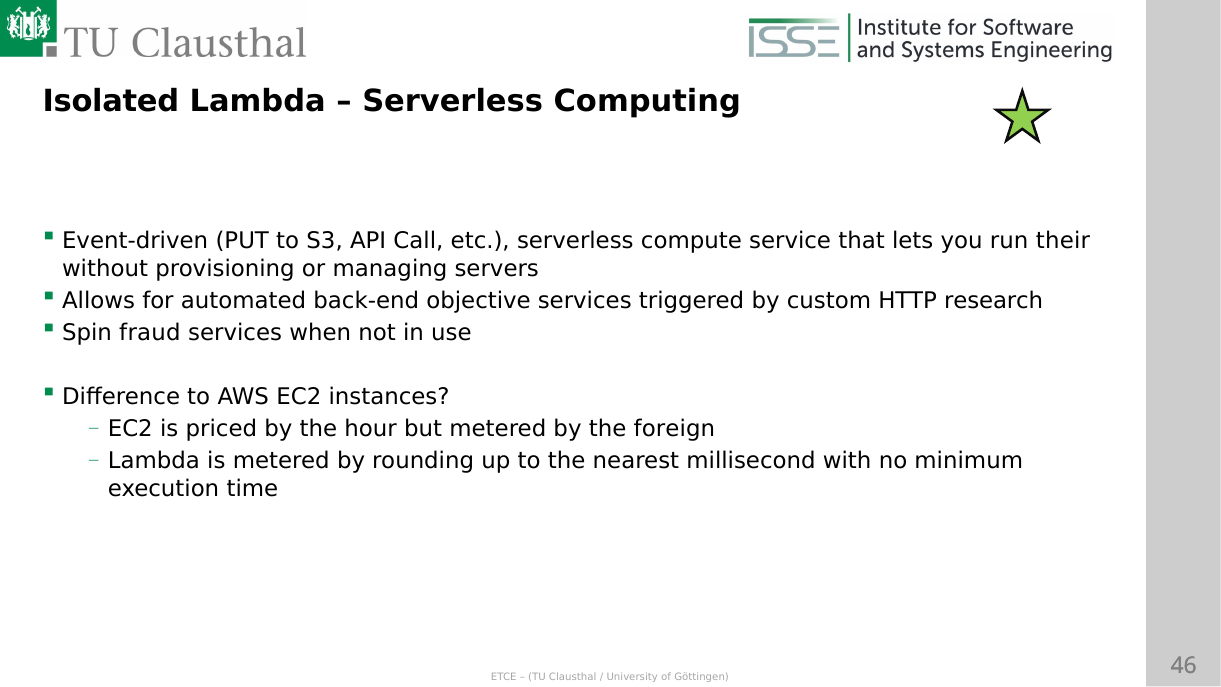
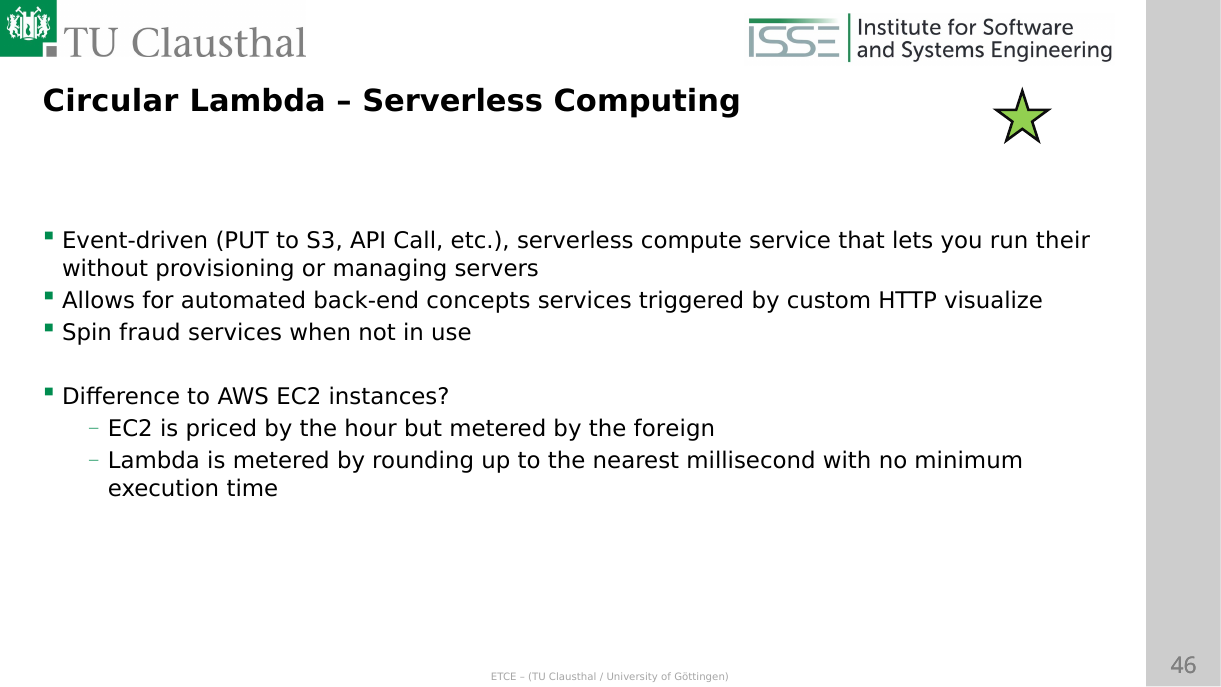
Isolated: Isolated -> Circular (111, 102)
objective: objective -> concepts (478, 301)
research: research -> visualize (994, 301)
